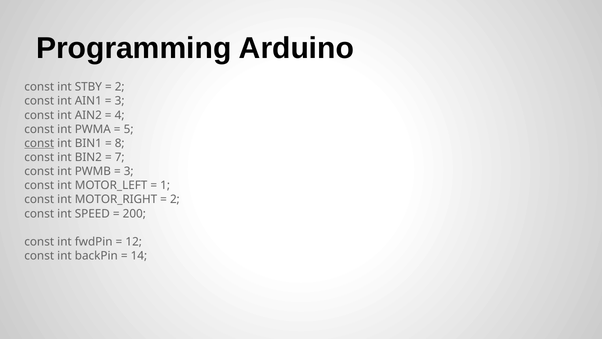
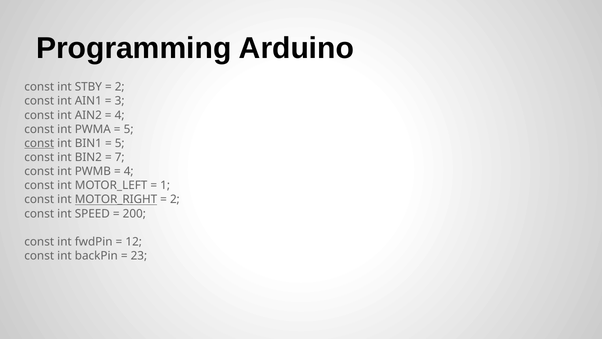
8: 8 -> 5 (120, 143)
3: 3 -> 4 (129, 171)
MOTOR_RIGHT underline: none -> present (116, 199)
14: 14 -> 23 (139, 256)
